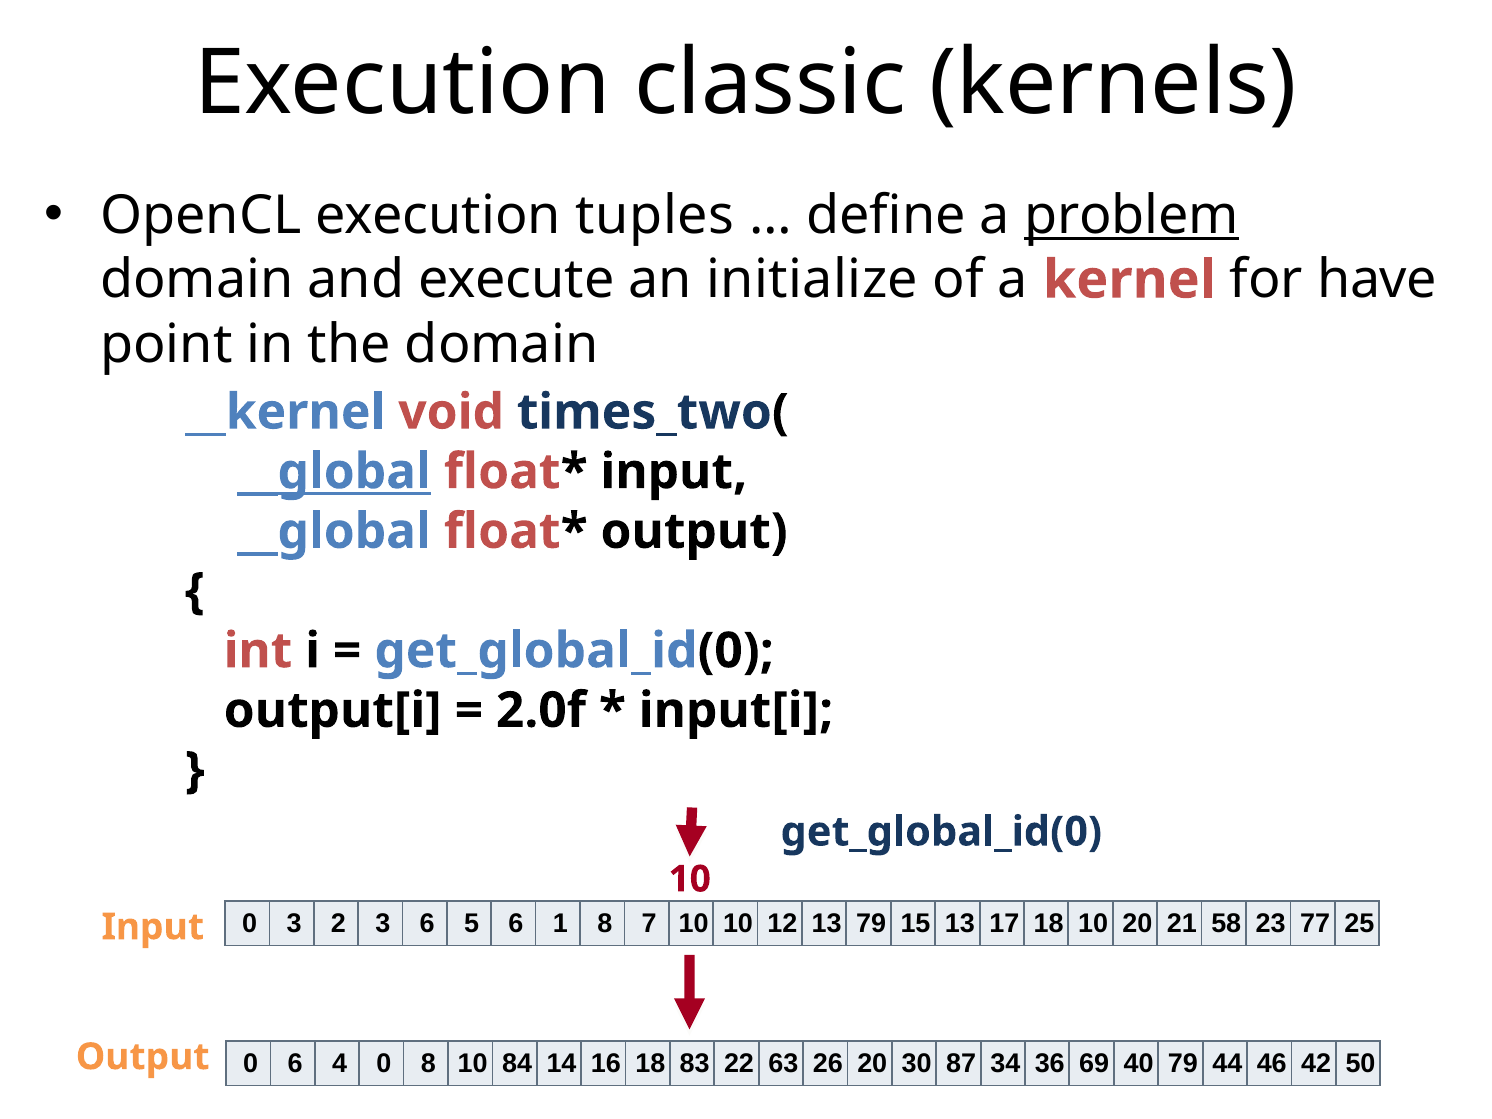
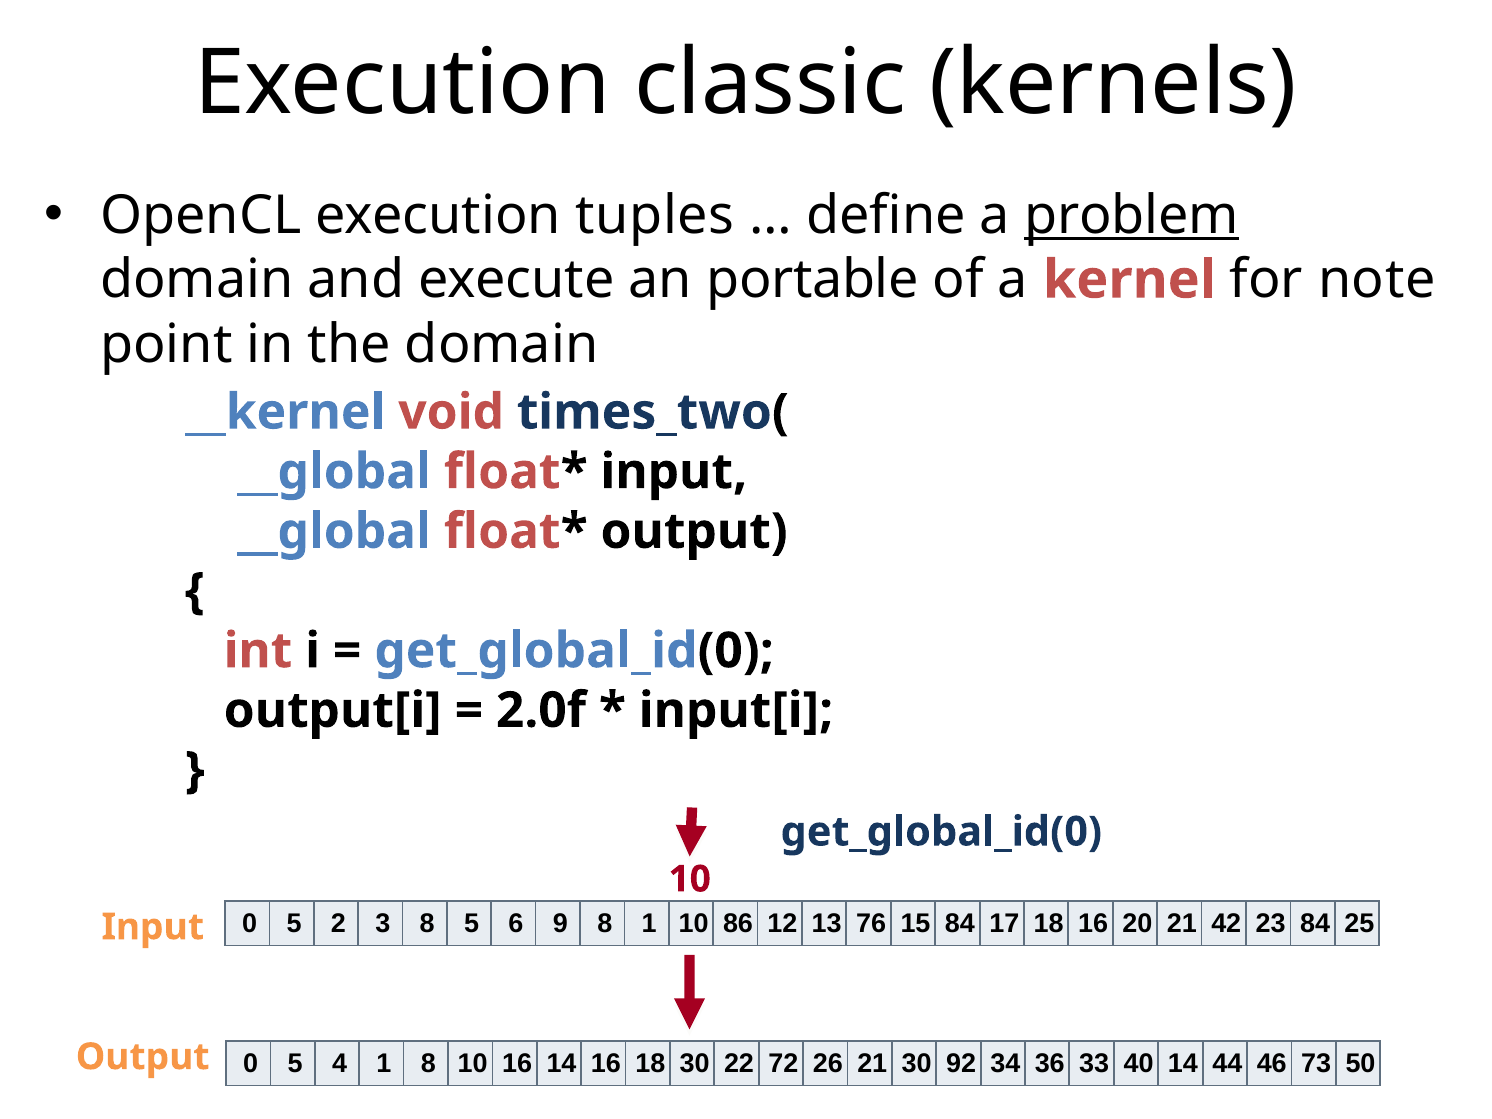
initialize: initialize -> portable (813, 280)
have: have -> note (1377, 280)
__global underline: present -> none (334, 472)
3: 3 -> 5 (294, 924)
3 6: 6 -> 8 (427, 924)
1: 1 -> 9 (560, 924)
8 7: 7 -> 1 (649, 924)
10 10: 10 -> 86 (738, 924)
13 79: 79 -> 76 (871, 924)
15 13: 13 -> 84 (960, 924)
18 10: 10 -> 16 (1093, 924)
58: 58 -> 42 (1226, 924)
23 77: 77 -> 84 (1315, 924)
6: 6 -> 5 (295, 1064)
4 0: 0 -> 1 (384, 1064)
10 84: 84 -> 16 (517, 1064)
18 83: 83 -> 30 (695, 1064)
63: 63 -> 72 (783, 1064)
26 20: 20 -> 21 (872, 1064)
87: 87 -> 92 (961, 1064)
69: 69 -> 33 (1094, 1064)
40 79: 79 -> 14 (1183, 1064)
42: 42 -> 73 (1316, 1064)
